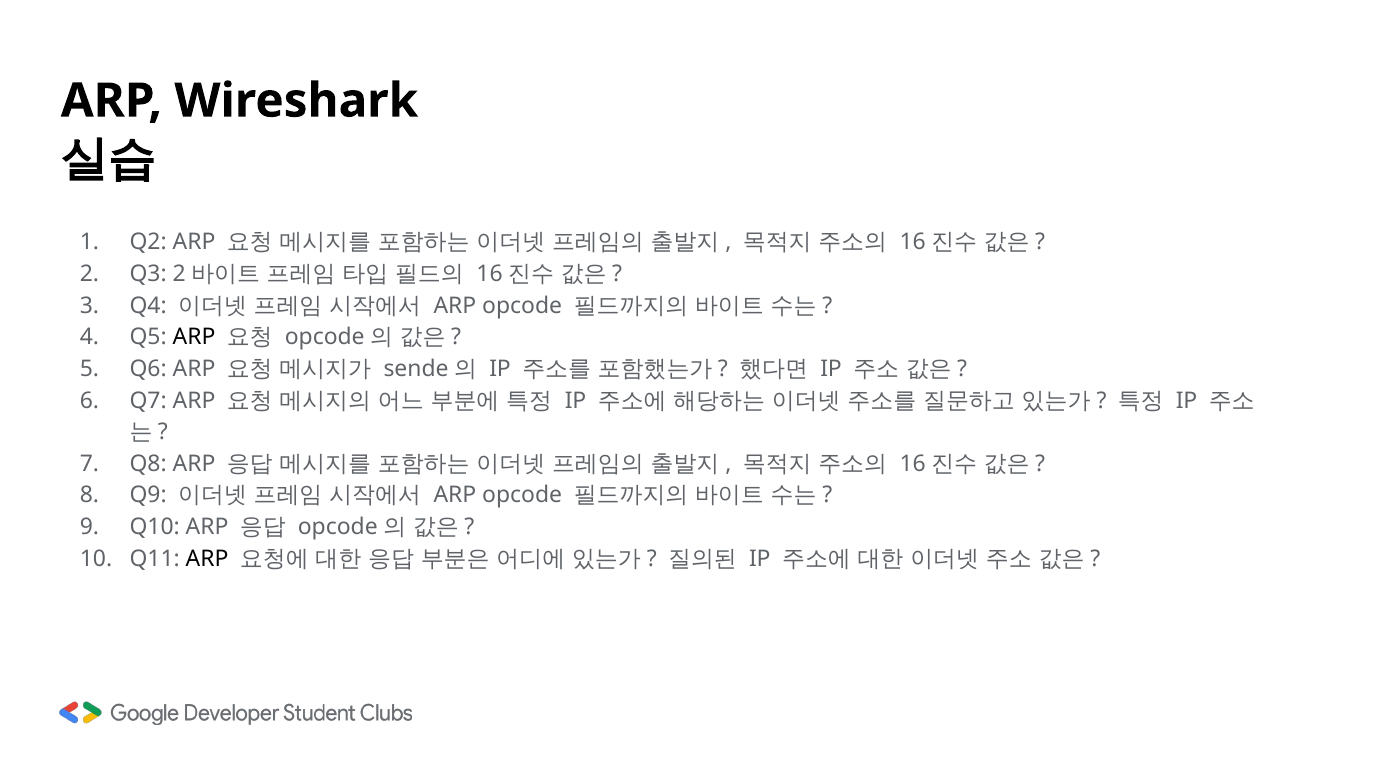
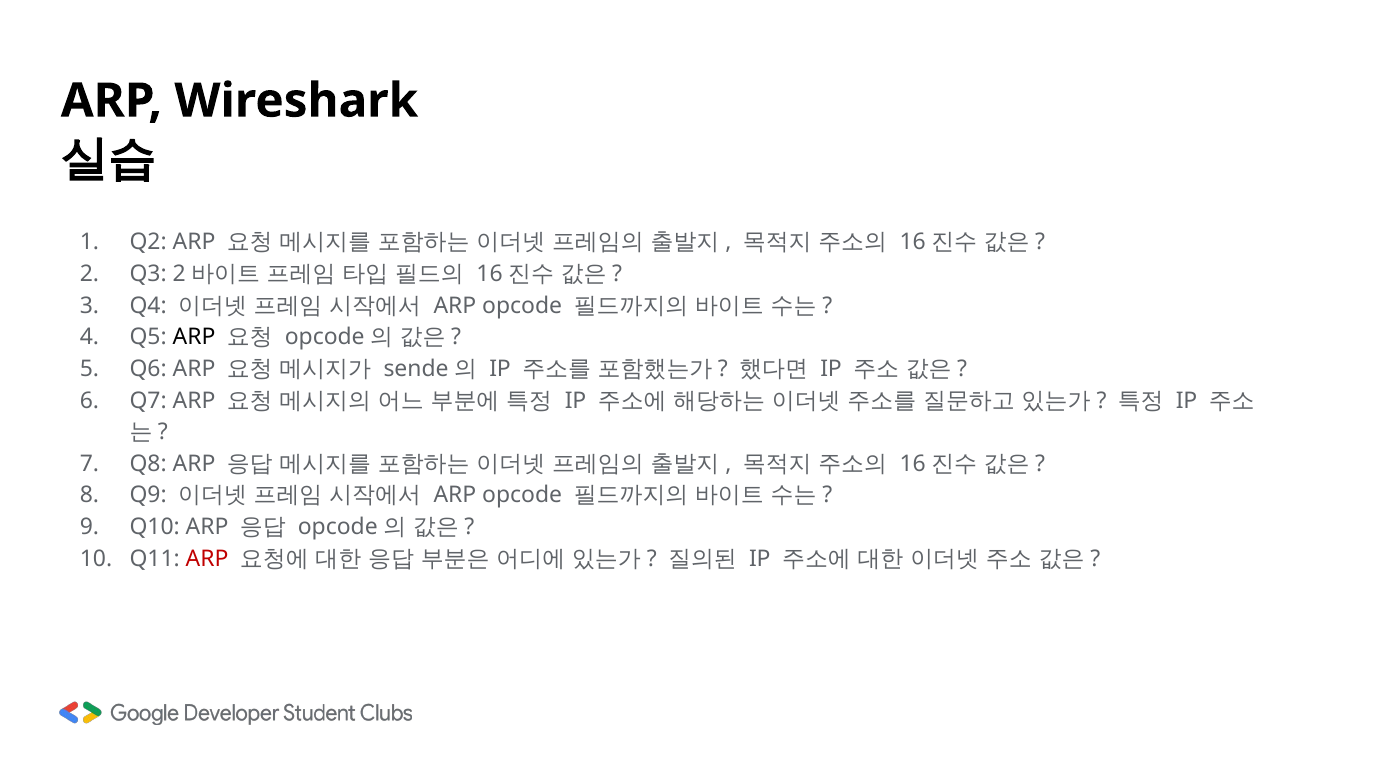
ARP colour: black -> red (207, 559)
